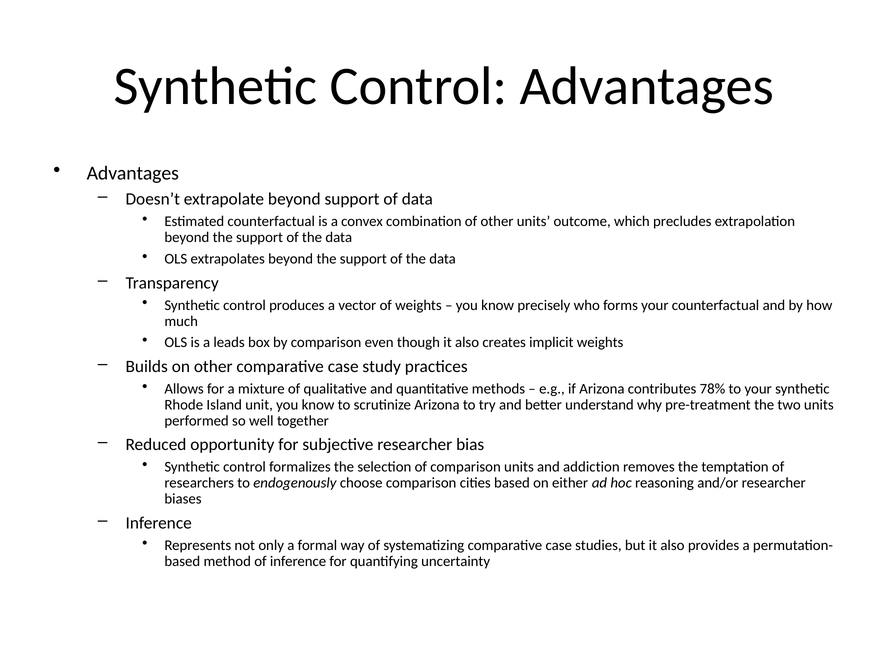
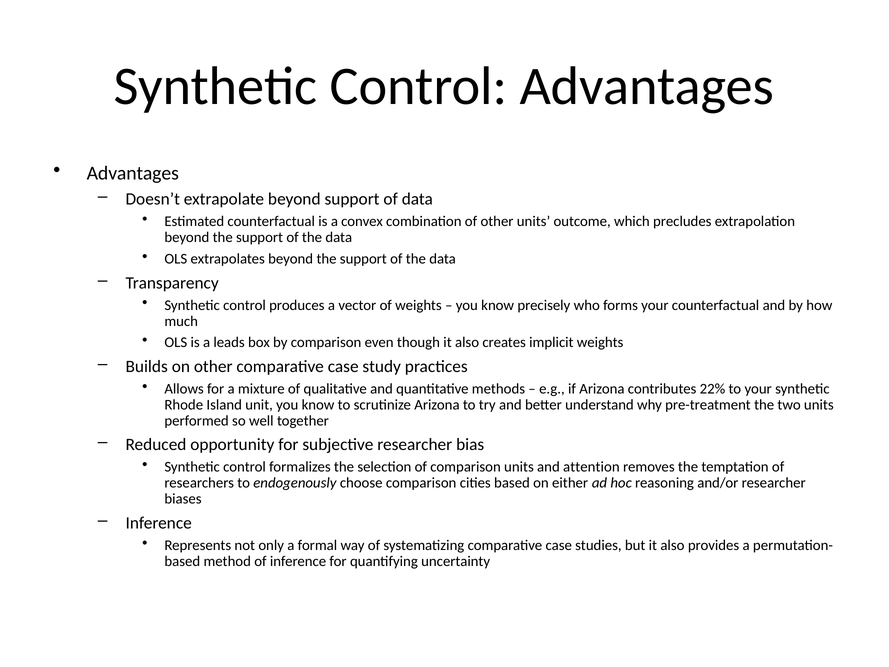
78%: 78% -> 22% (712, 389)
addiction: addiction -> attention (591, 467)
